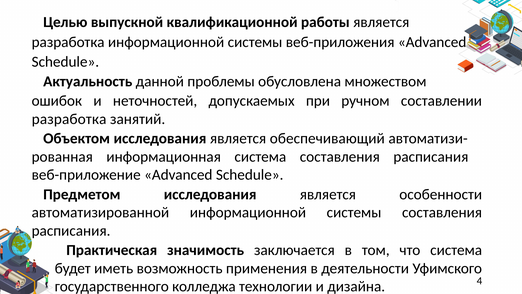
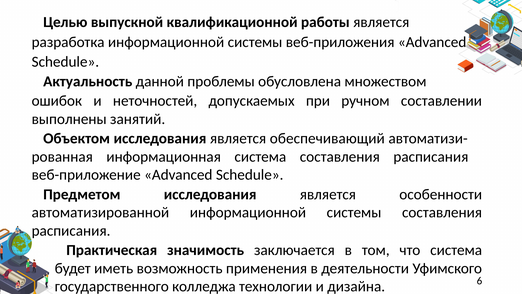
разработка: разработка -> выполнены (69, 119)
4: 4 -> 6 (479, 281)
